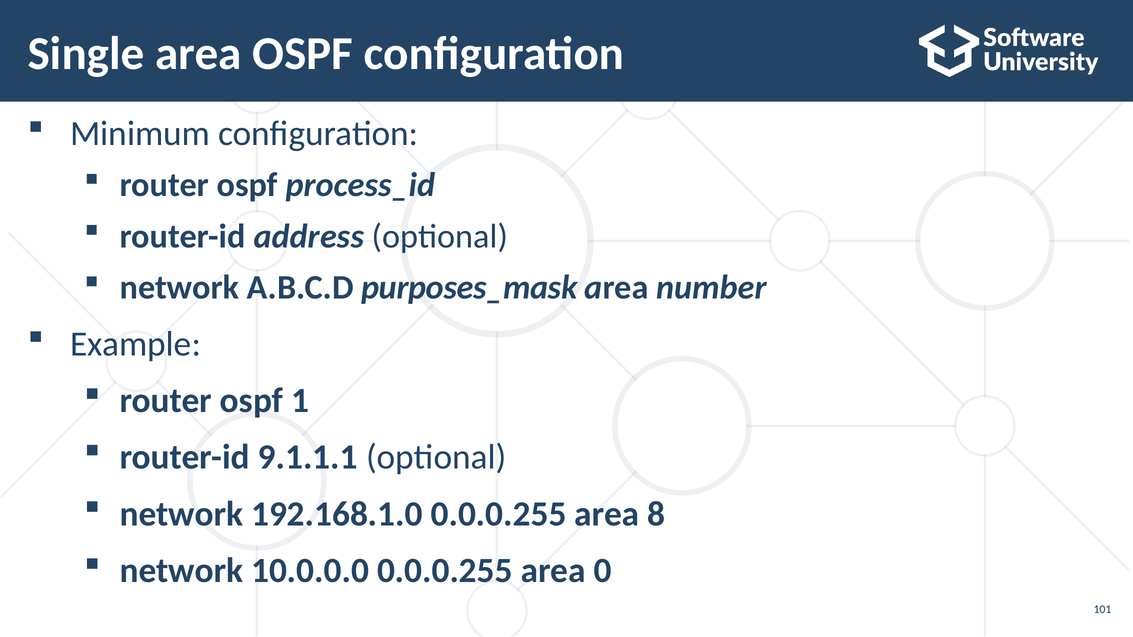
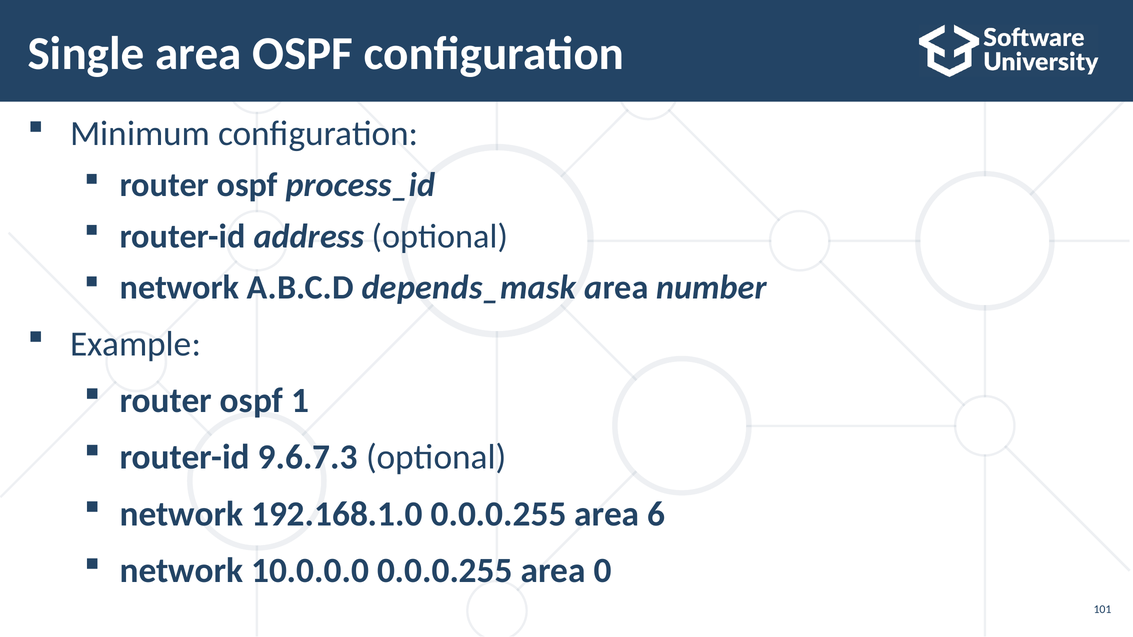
purposes_mask: purposes_mask -> depends_mask (469, 288)
9.1.1.1: 9.1.1.1 -> 9.6.7.3 (308, 457)
8: 8 -> 6 (656, 514)
